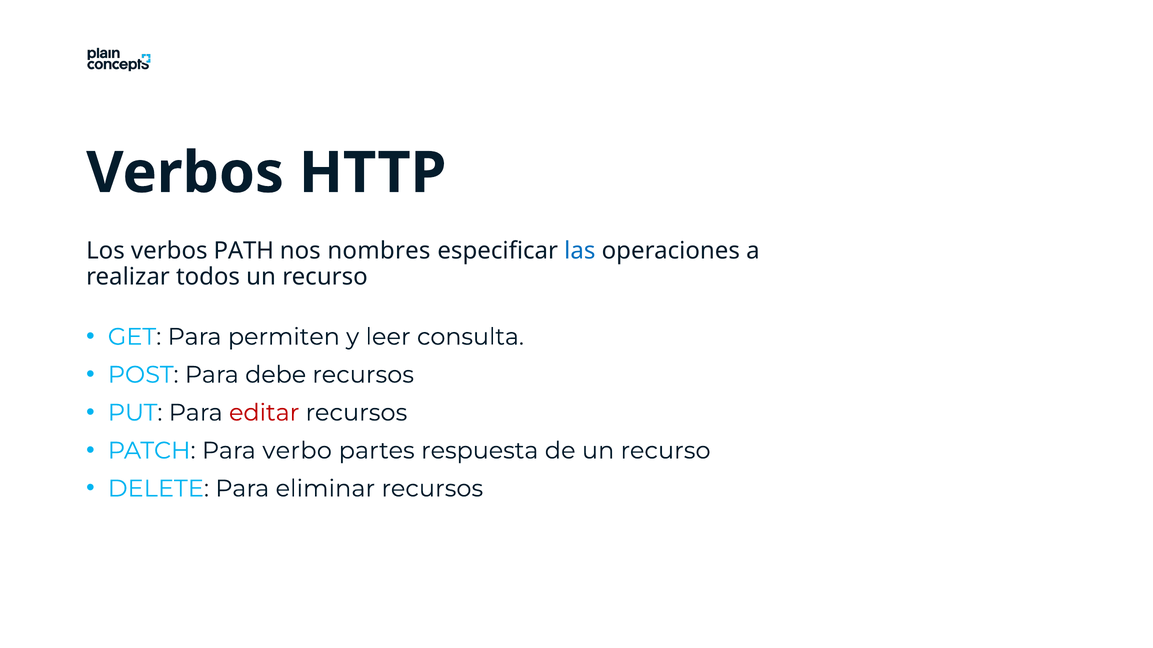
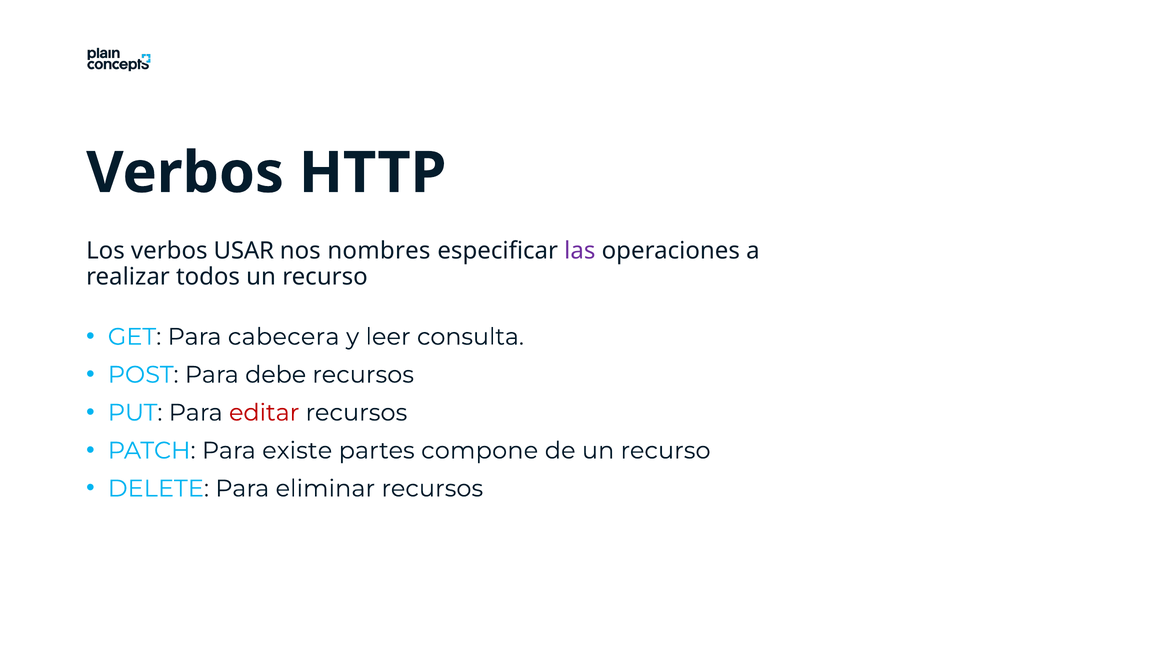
PATH: PATH -> USAR (244, 251)
las colour: blue -> purple (580, 251)
permiten: permiten -> cabecera (284, 337)
verbo: verbo -> existe (297, 451)
respuesta: respuesta -> compone (480, 451)
